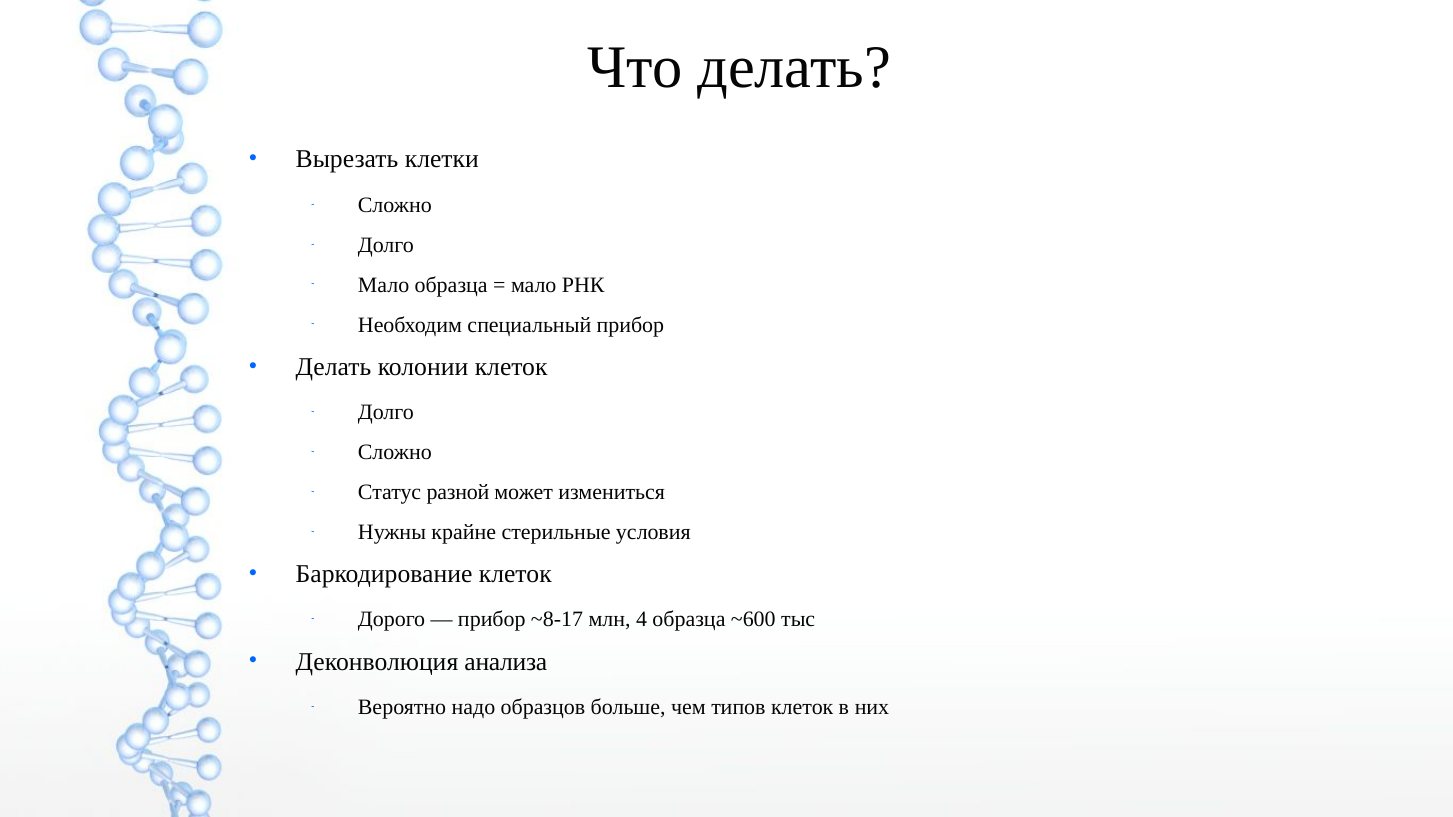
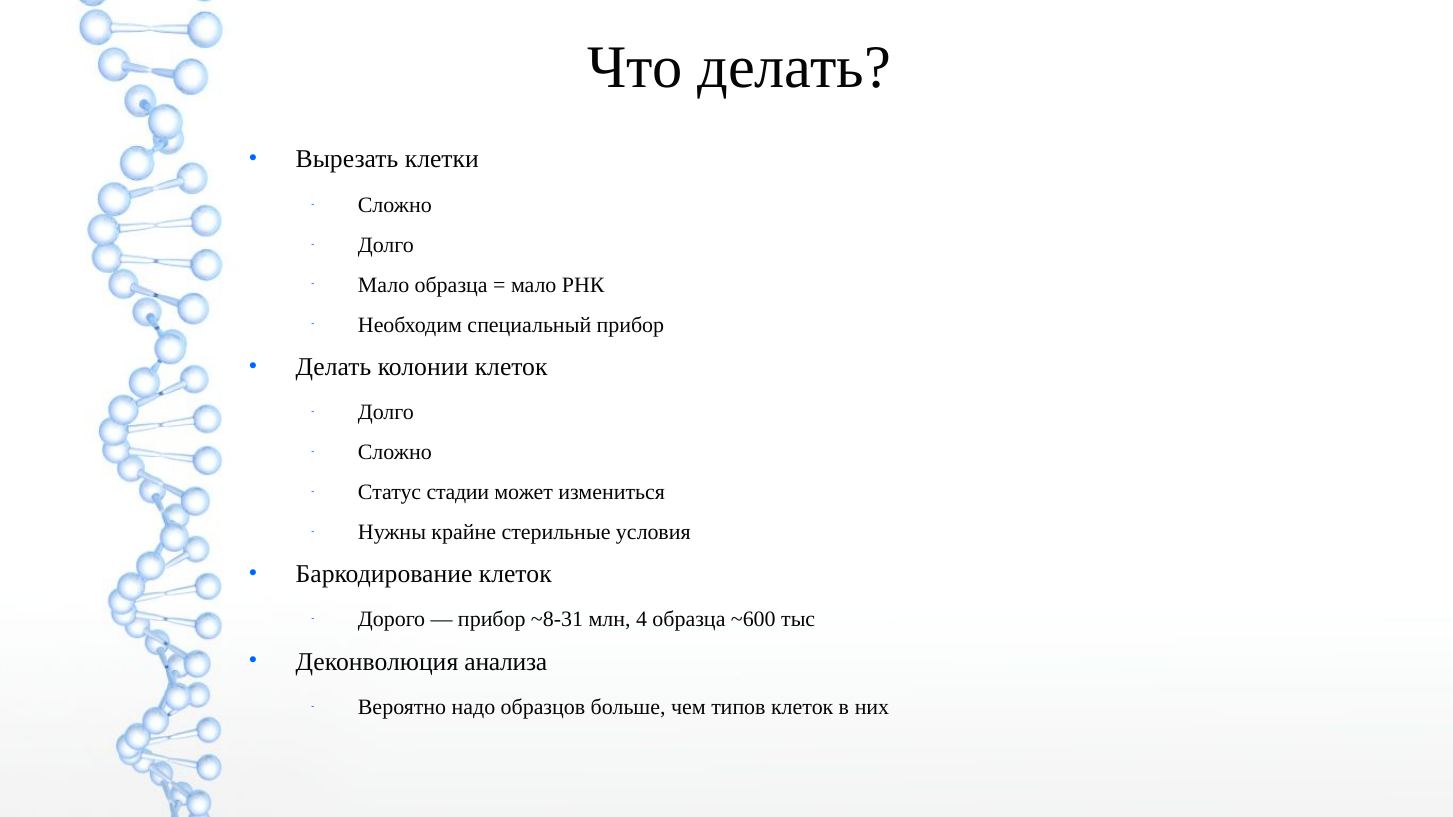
разной: разной -> стадии (458, 492)
~8-17: ~8-17 -> ~8-31 (557, 620)
